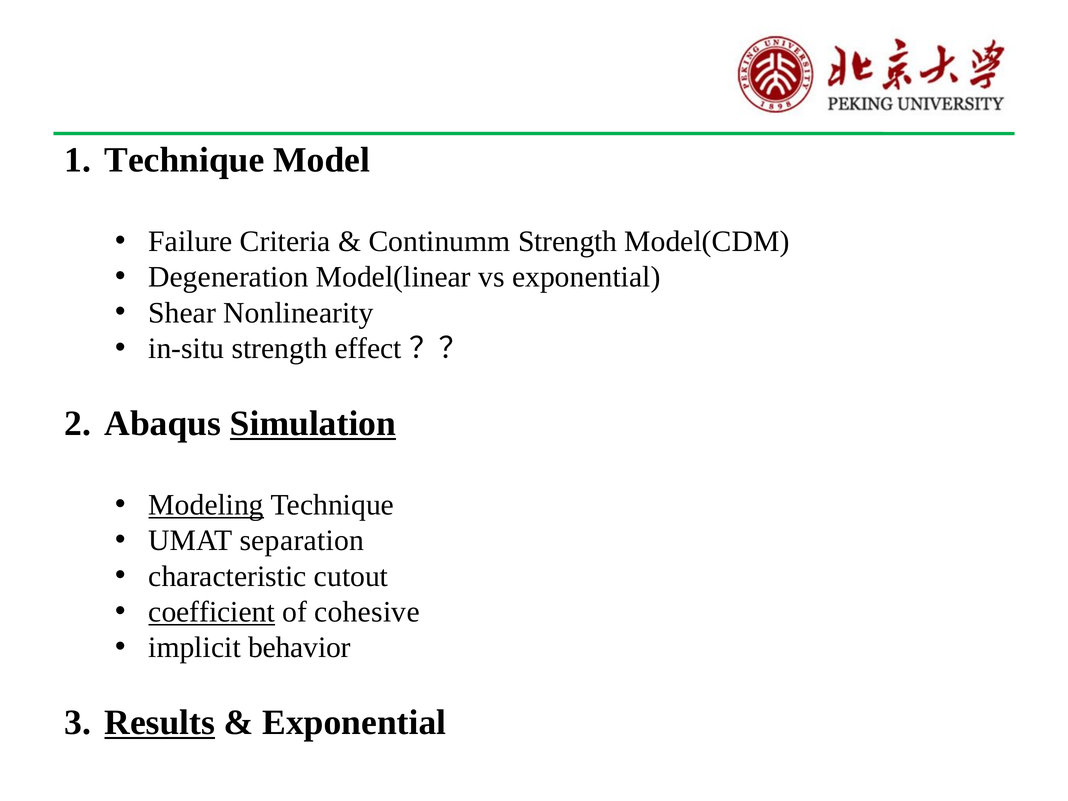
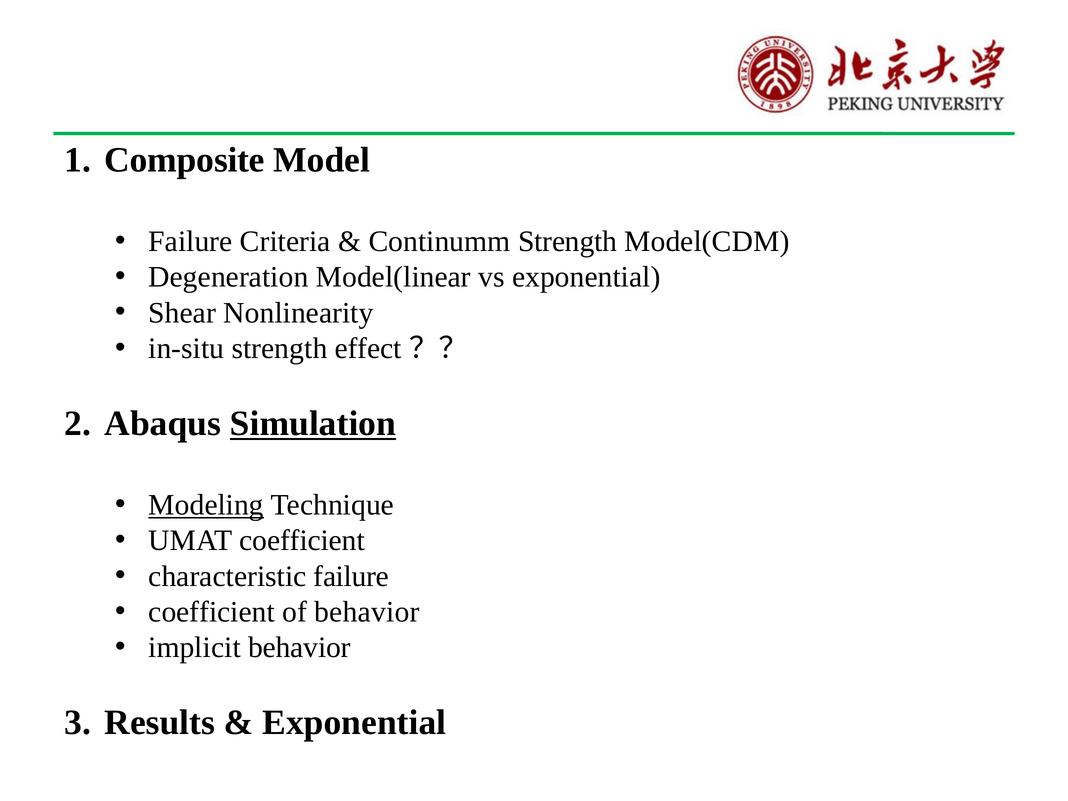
Technique: Technique -> Composite (185, 160)
UMAT separation: separation -> coefficient (302, 541)
characteristic cutout: cutout -> failure (351, 576)
coefficient underline: present -> none (212, 612)
of cohesive: cohesive -> behavior (367, 612)
Results underline: present -> none (160, 723)
